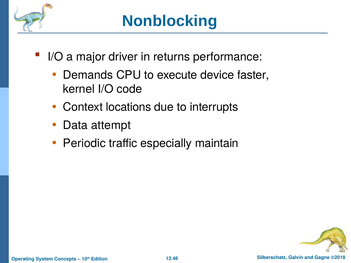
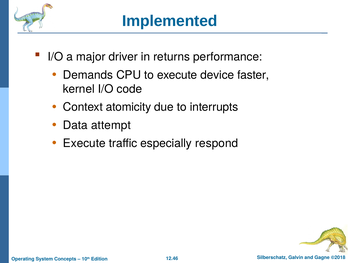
Nonblocking: Nonblocking -> Implemented (170, 21)
locations: locations -> atomicity (129, 107)
Periodic: Periodic -> Execute (84, 144)
maintain: maintain -> respond (217, 144)
